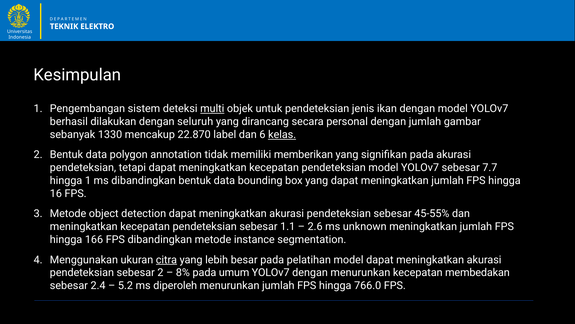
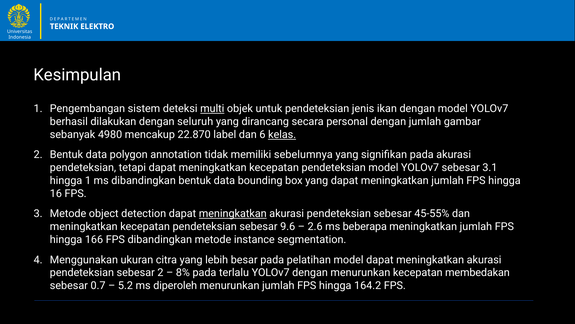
1330: 1330 -> 4980 (110, 134)
memberikan: memberikan -> sebelumnya (303, 154)
7.7: 7.7 -> 3.1 (490, 167)
meningkatkan underline: none -> present (233, 213)
1.1: 1.1 -> 9.6 (288, 226)
unknown: unknown -> beberapa (365, 226)
citra underline: present -> none (166, 259)
umum: umum -> terlalu (234, 272)
2.4: 2.4 -> 0.7 (98, 285)
766.0: 766.0 -> 164.2 (368, 285)
